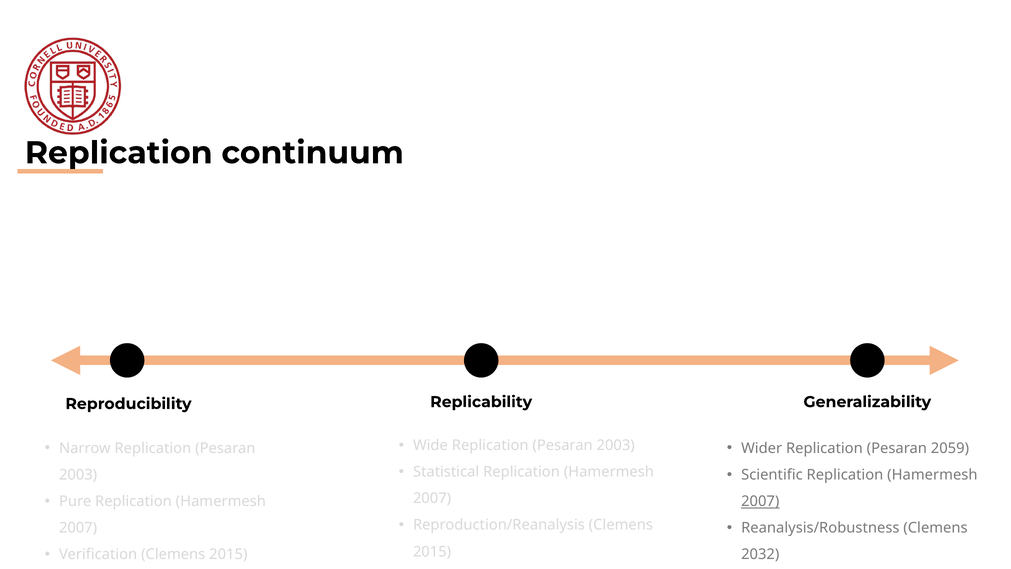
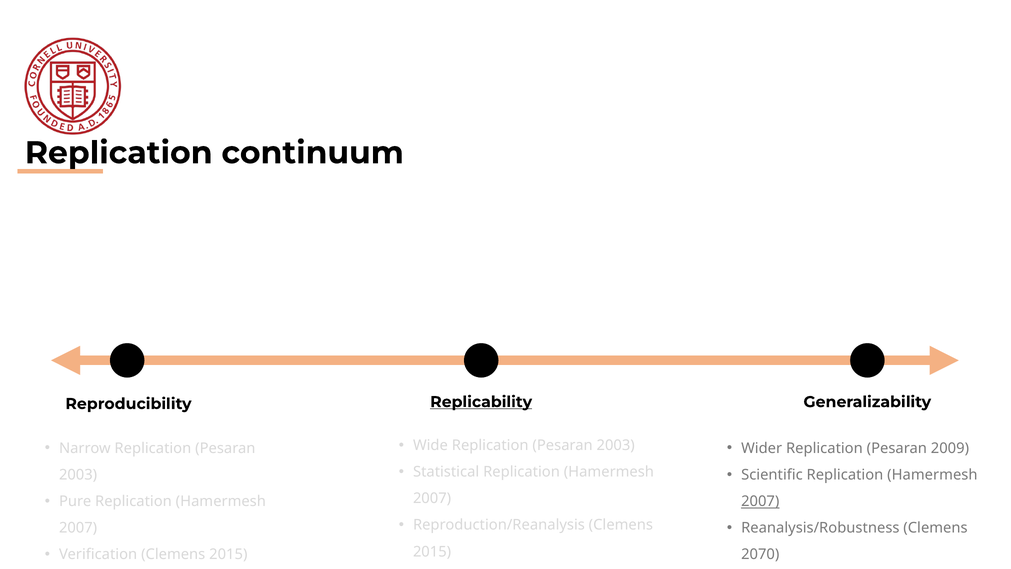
Replicability underline: none -> present (481, 402)
2059: 2059 -> 2009 (950, 448)
2032: 2032 -> 2070 (760, 554)
